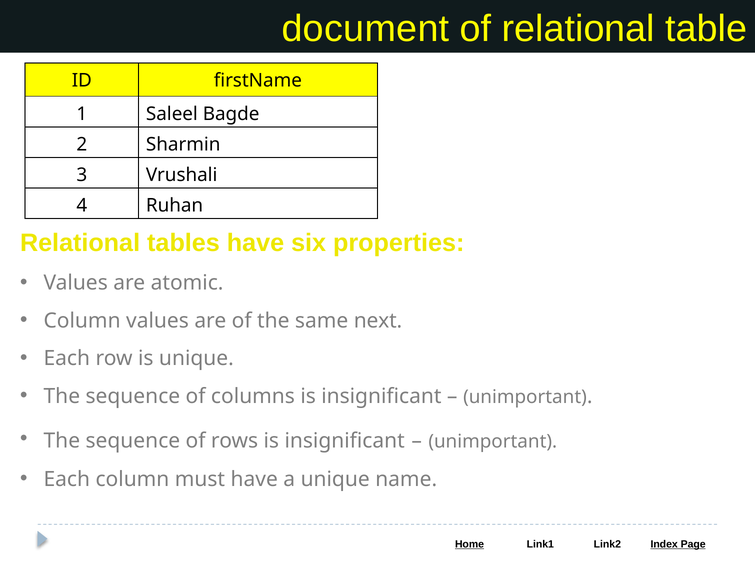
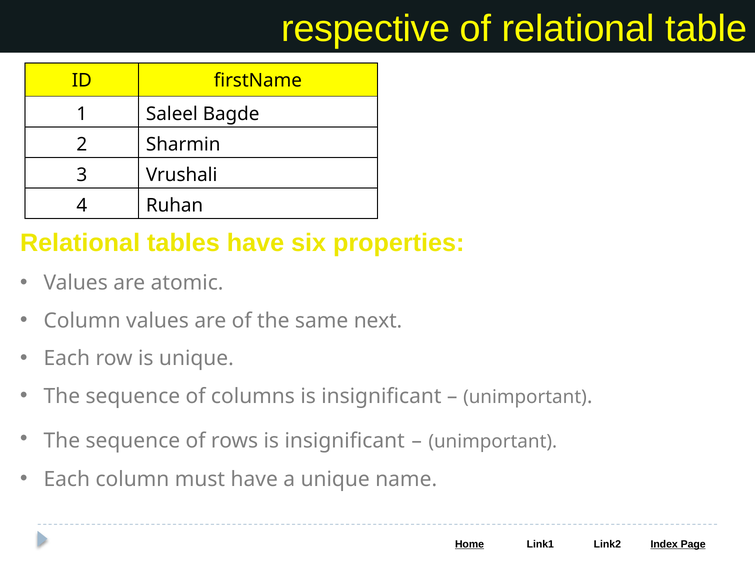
document: document -> respective (366, 29)
